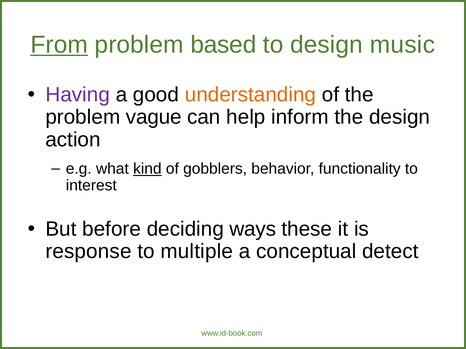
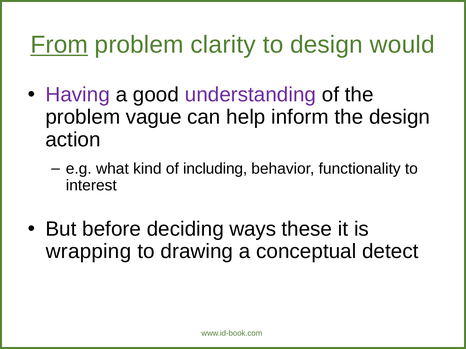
based: based -> clarity (223, 45)
music: music -> would (402, 45)
understanding colour: orange -> purple (250, 95)
kind underline: present -> none (147, 169)
gobblers: gobblers -> including (215, 169)
response: response -> wrapping (88, 252)
multiple: multiple -> drawing (197, 252)
